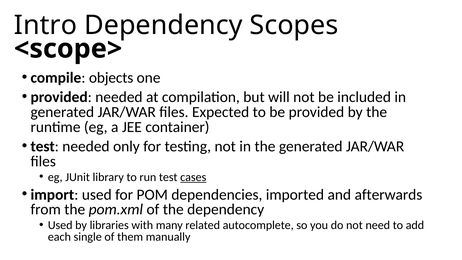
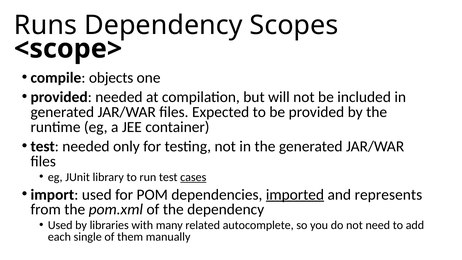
Intro: Intro -> Runs (46, 25)
imported underline: none -> present (295, 194)
afterwards: afterwards -> represents (388, 194)
